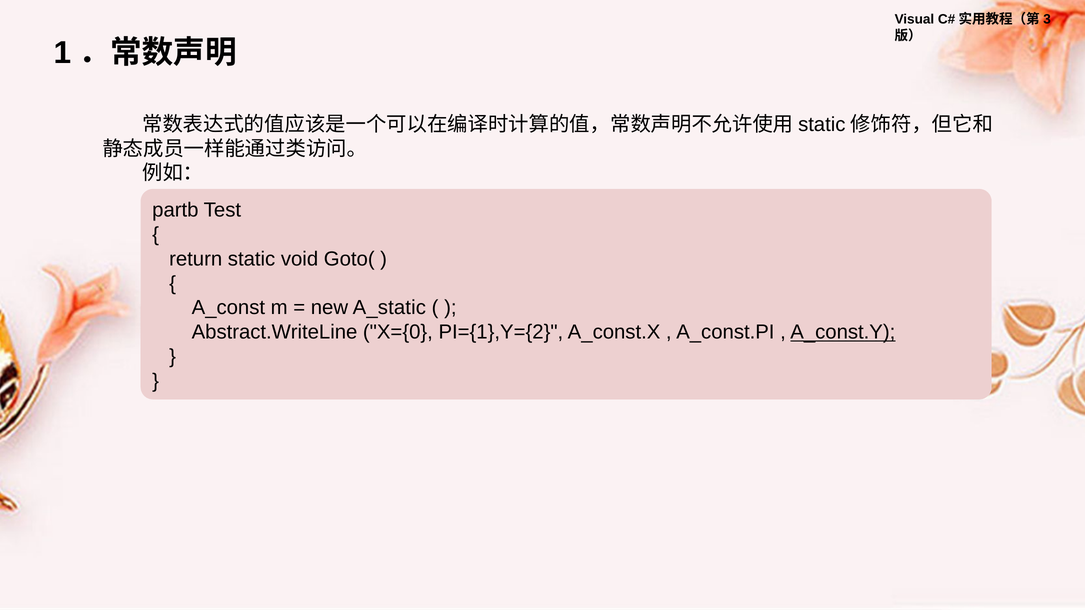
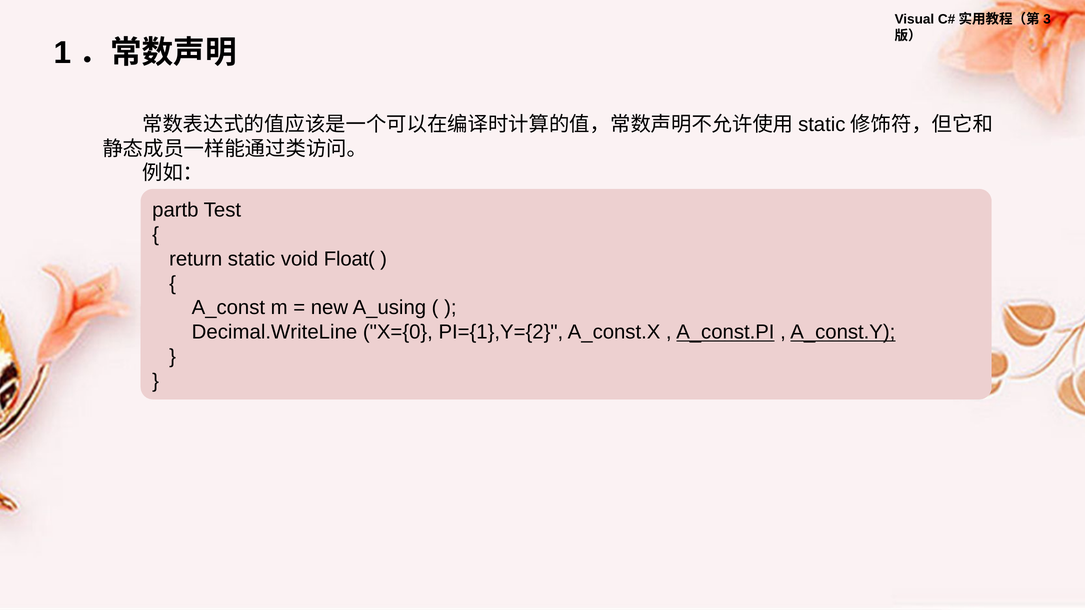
Goto(: Goto( -> Float( (349, 259)
A_static: A_static -> A_using (389, 308)
Abstract.WriteLine: Abstract.WriteLine -> Decimal.WriteLine (275, 332)
A_const.PI underline: none -> present (725, 332)
